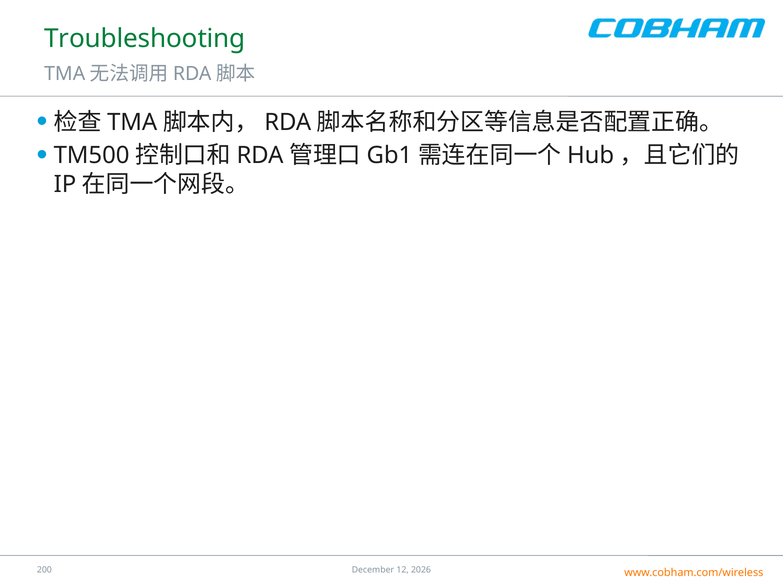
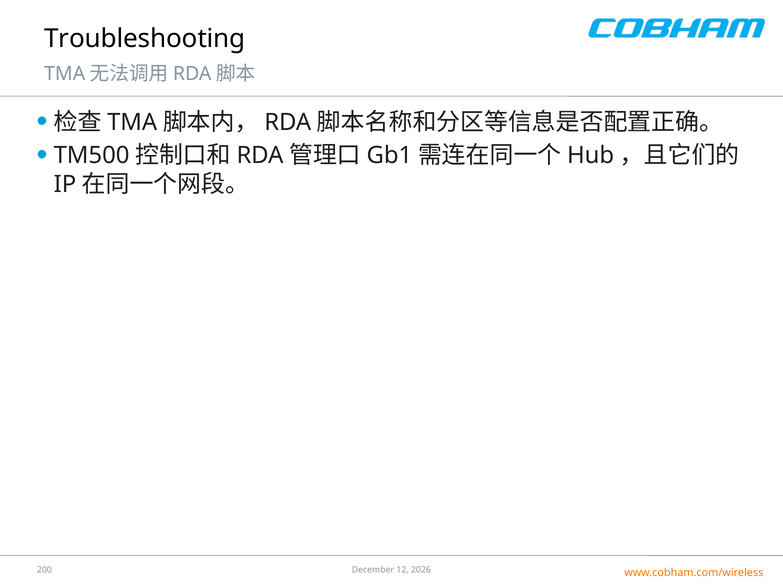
Troubleshooting colour: green -> black (145, 39)
